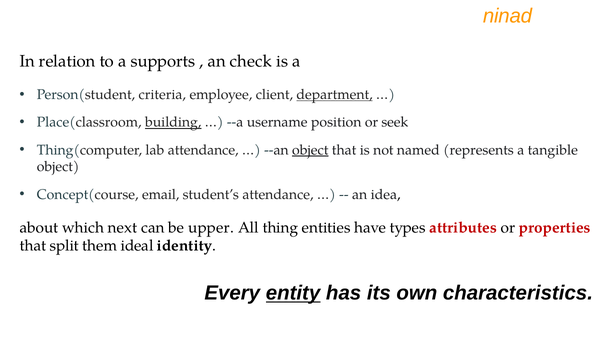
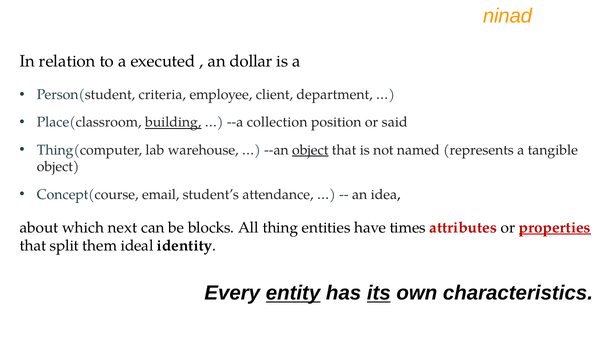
supports: supports -> executed (163, 61)
check: check -> dollar (251, 61)
department underline: present -> none (335, 95)
username: username -> collection (277, 122)
seek: seek -> said (395, 122)
lab attendance: attendance -> warehouse (203, 150)
upper: upper -> blocks (211, 227)
types: types -> times (408, 227)
properties underline: none -> present (555, 227)
its underline: none -> present (379, 293)
